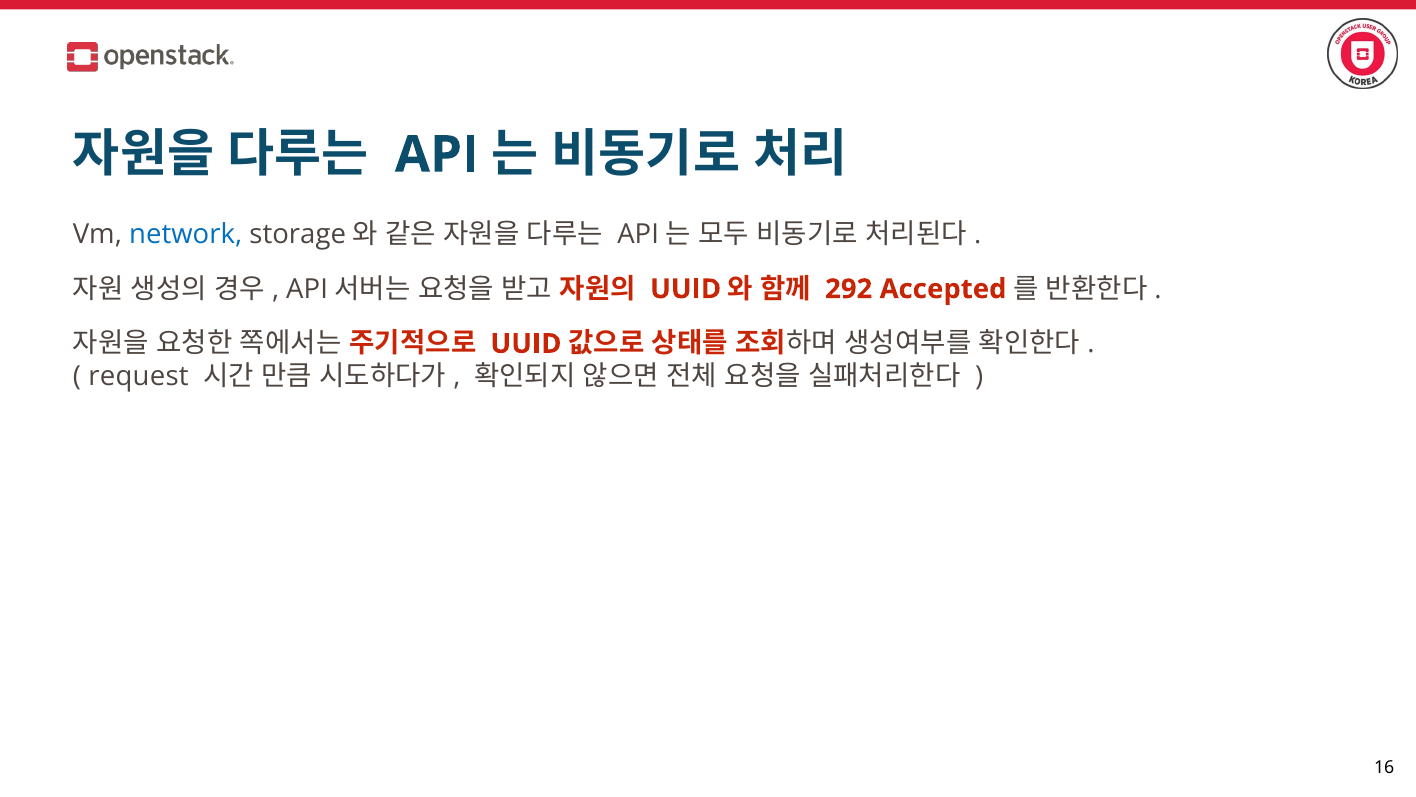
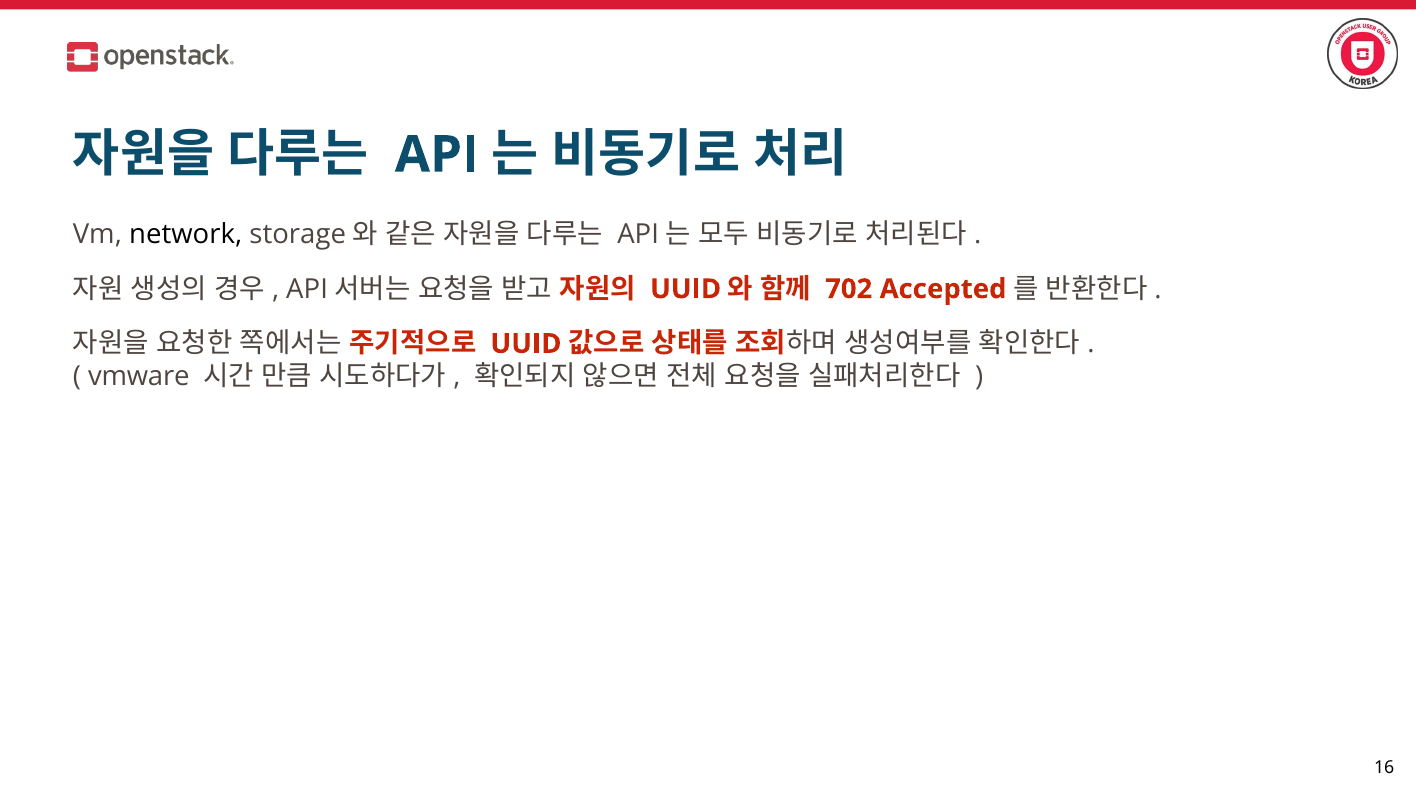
network colour: blue -> black (186, 234)
292: 292 -> 702 (849, 289)
request: request -> vmware (139, 377)
